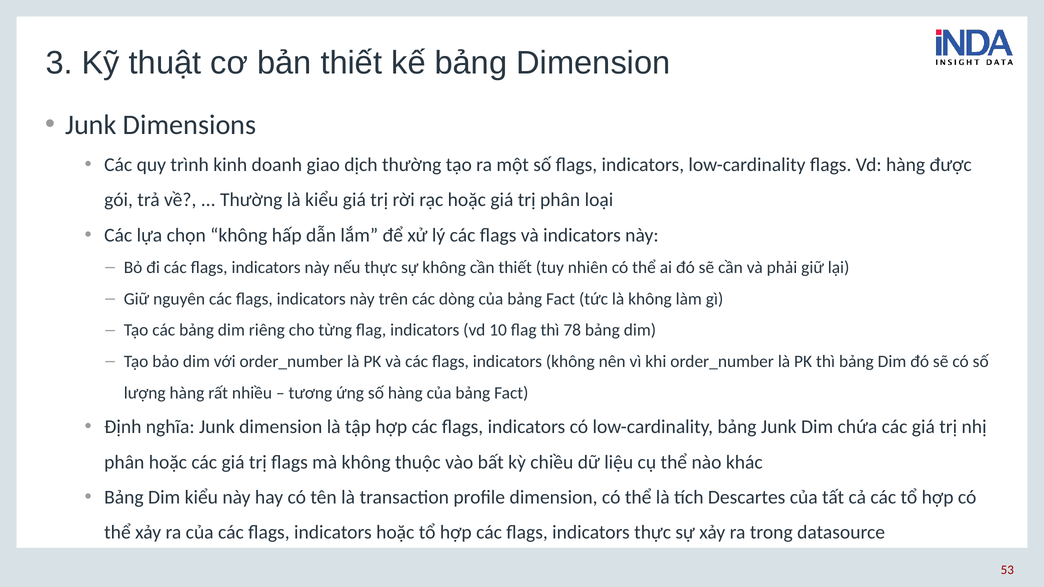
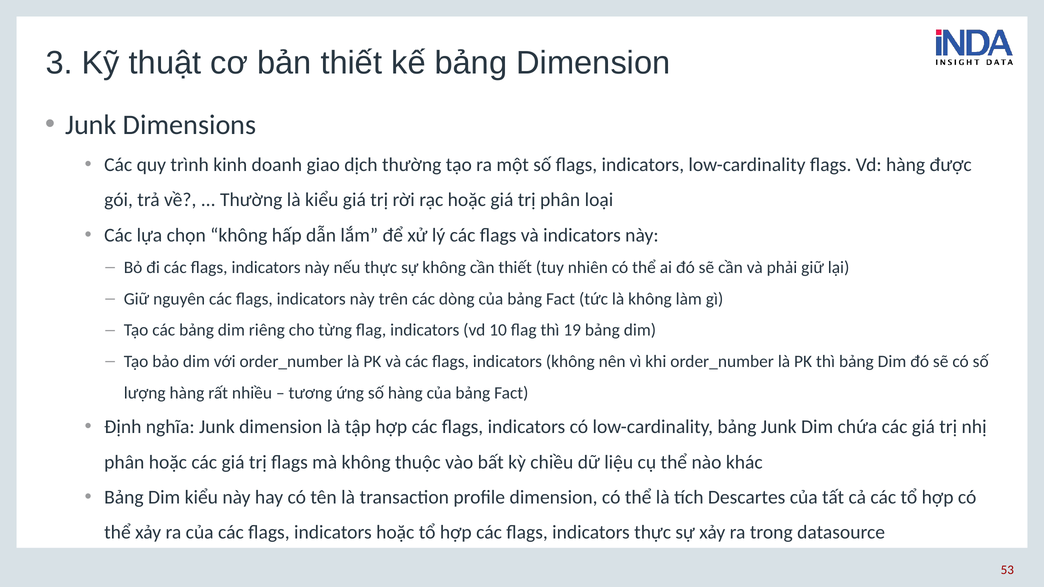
78: 78 -> 19 (572, 330)
